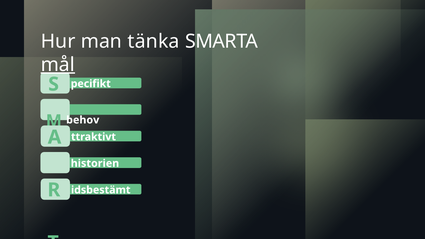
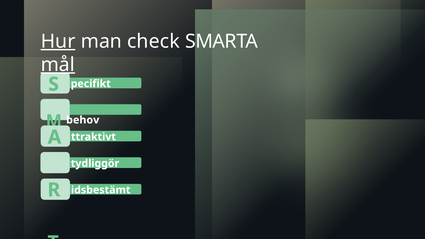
Hur underline: none -> present (58, 41)
tänka: tänka -> check (153, 41)
historien: historien -> tydliggör (95, 163)
